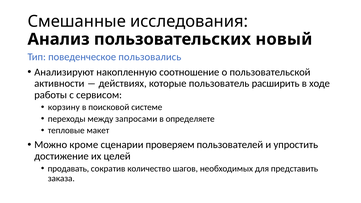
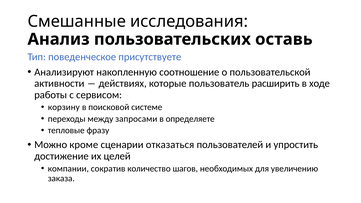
новый: новый -> оставь (284, 39)
пользовались: пользовались -> присутствуете (150, 57)
макет: макет -> фразу (98, 131)
проверяем: проверяем -> отказаться (170, 145)
продавать: продавать -> компании (68, 169)
представить: представить -> увеличению (295, 169)
